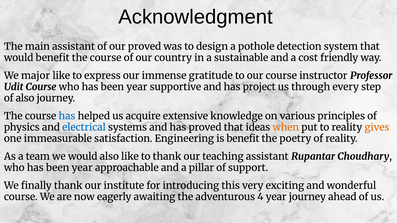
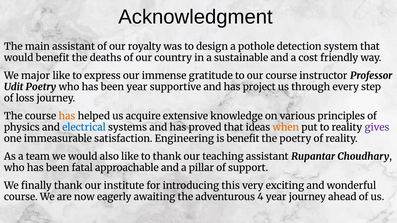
our proved: proved -> royalty (145, 47)
benefit the course: course -> deaths (106, 58)
Udit Course: Course -> Poetry (41, 87)
of also: also -> loss (25, 98)
has colour: blue -> orange (67, 116)
gives colour: orange -> purple (377, 127)
year: year -> fatal (82, 168)
